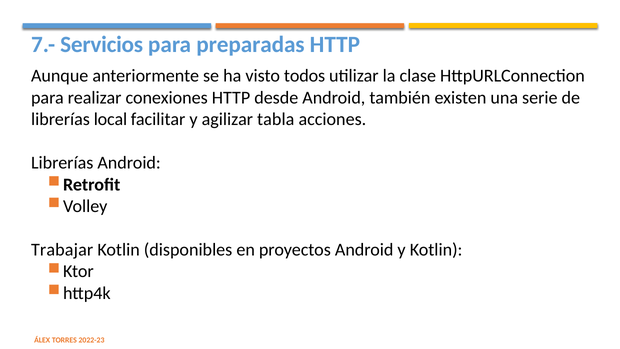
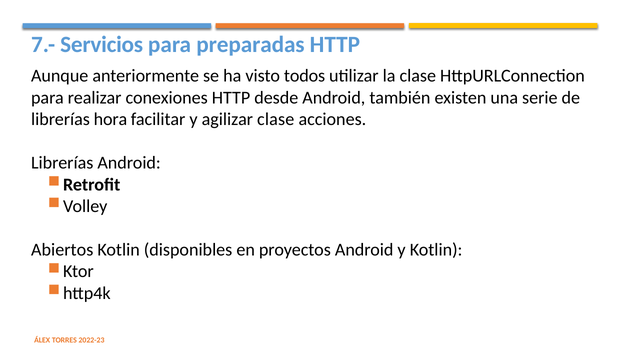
local: local -> hora (110, 119)
agilizar tabla: tabla -> clase (276, 119)
Trabajar: Trabajar -> Abiertos (62, 250)
